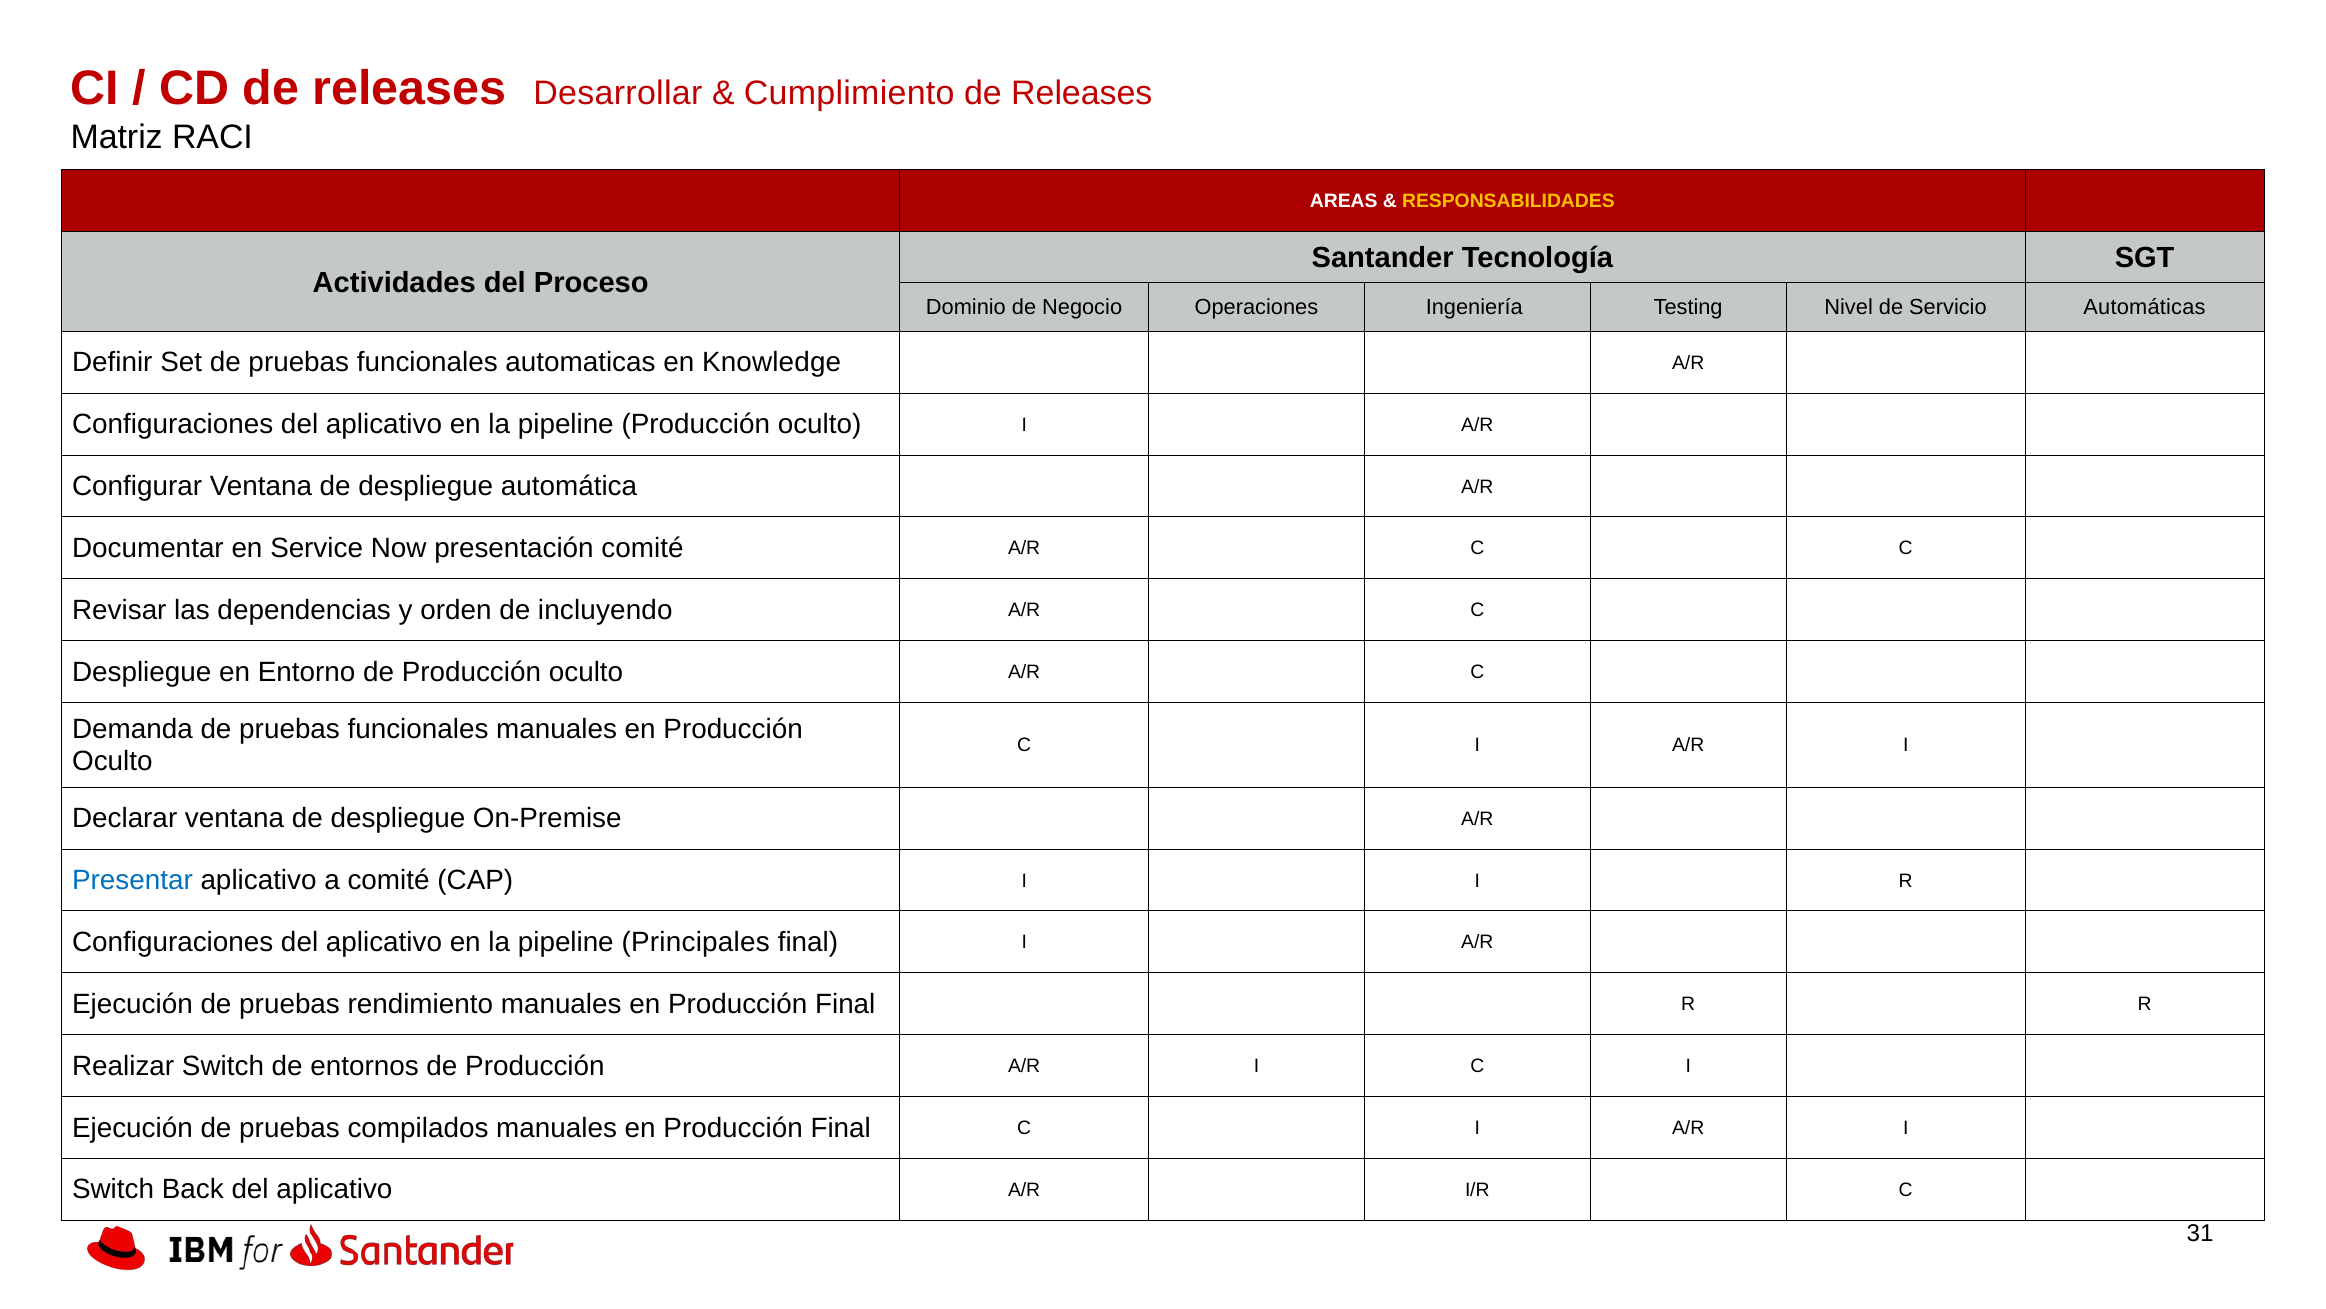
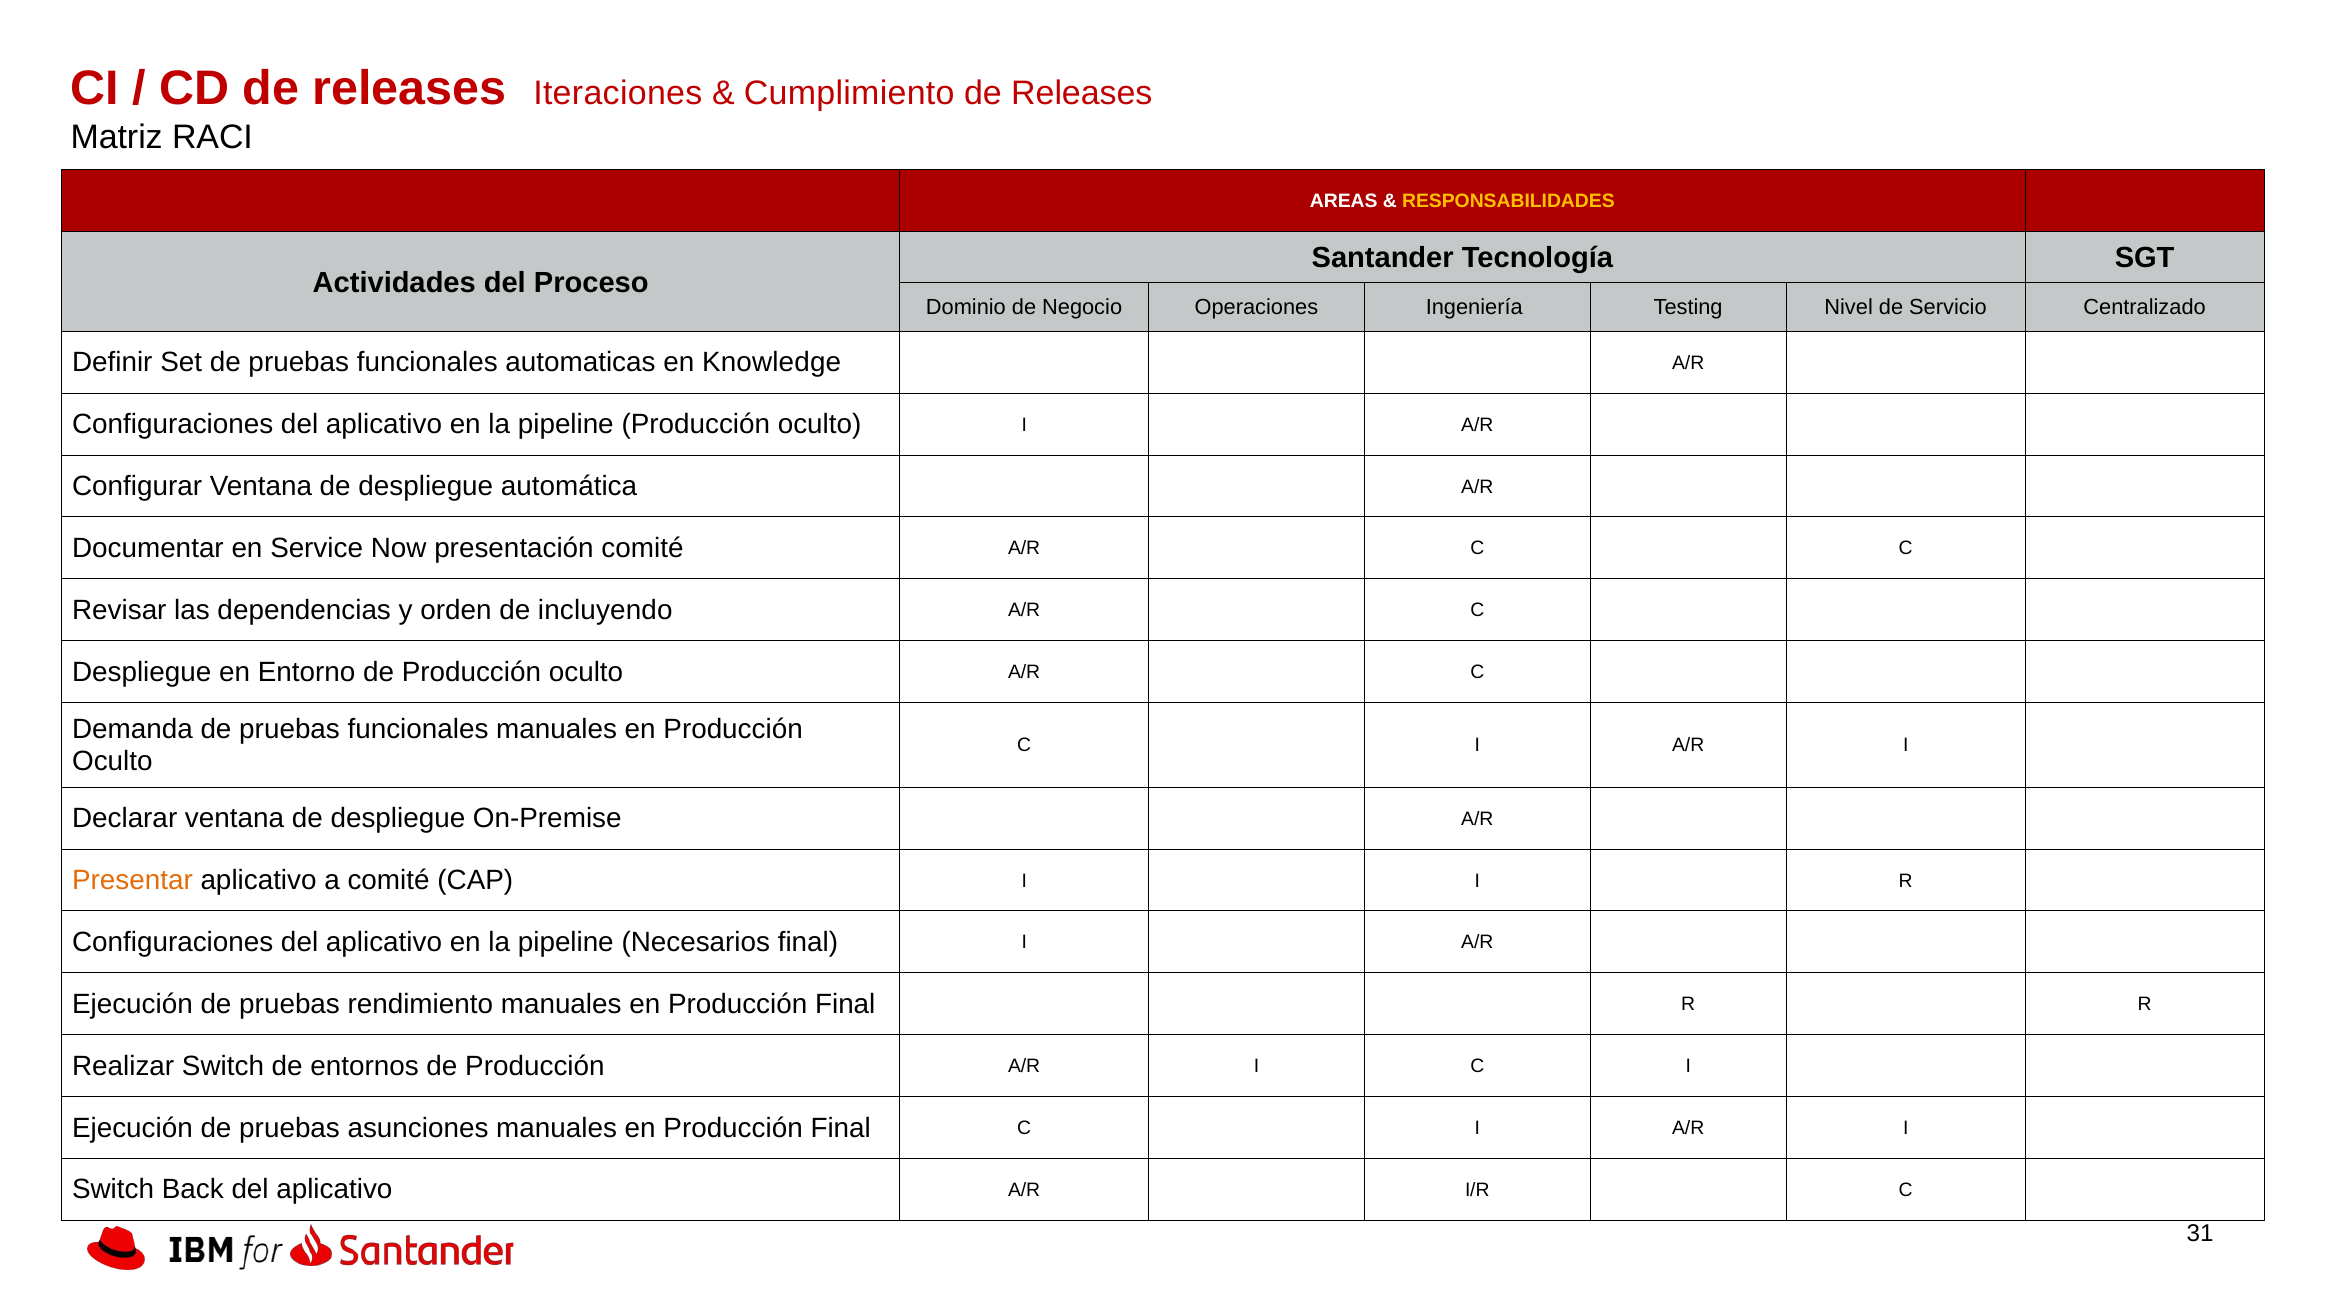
Desarrollar: Desarrollar -> Iteraciones (618, 93)
Automáticas: Automáticas -> Centralizado (2145, 308)
Presentar colour: blue -> orange (132, 880)
Principales: Principales -> Necesarios (696, 942)
compilados: compilados -> asunciones (418, 1127)
